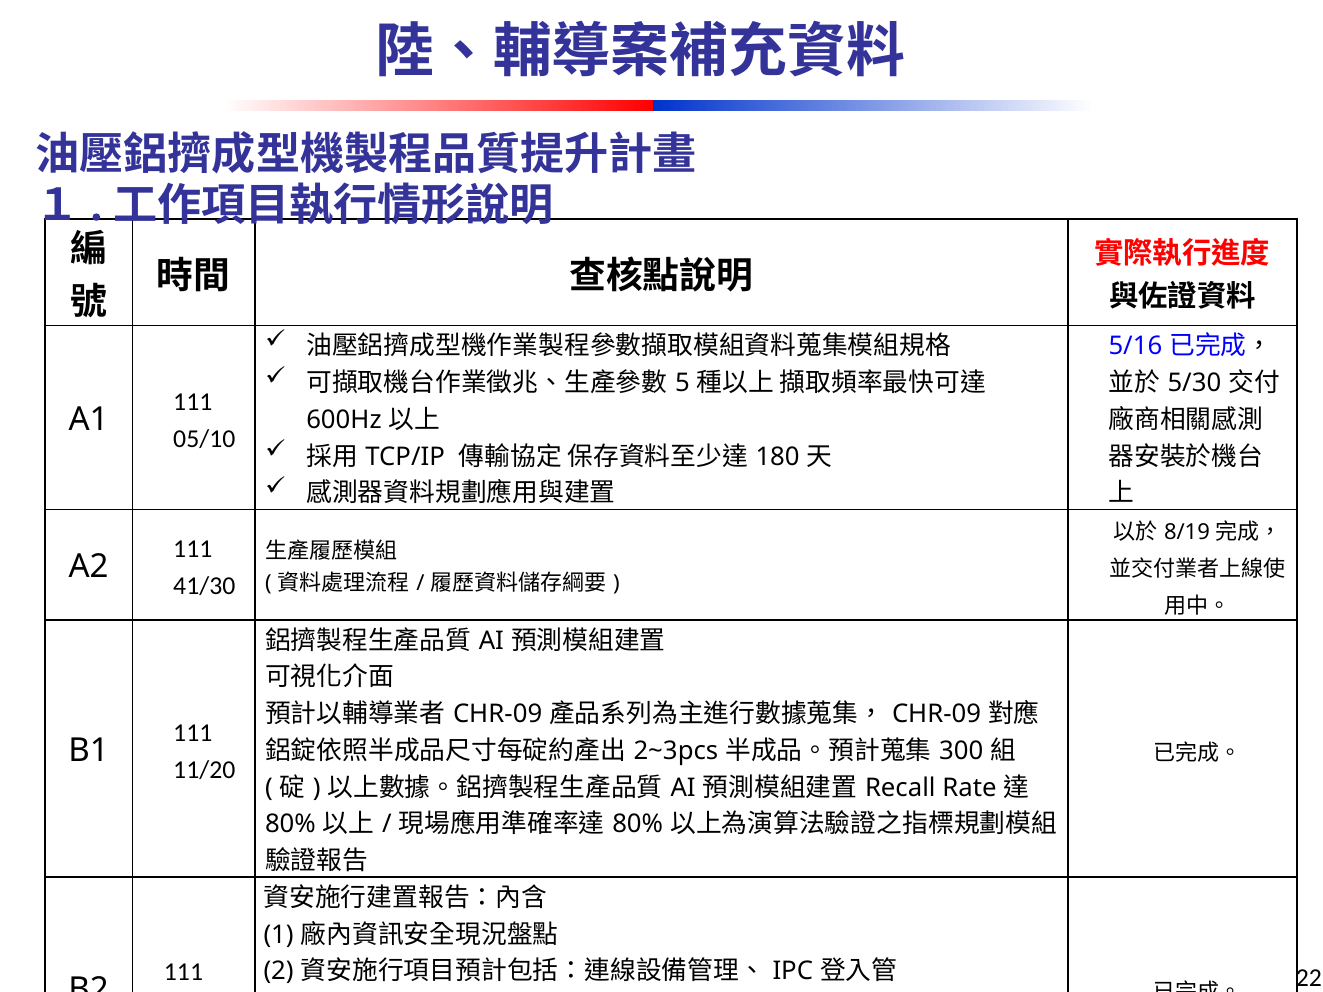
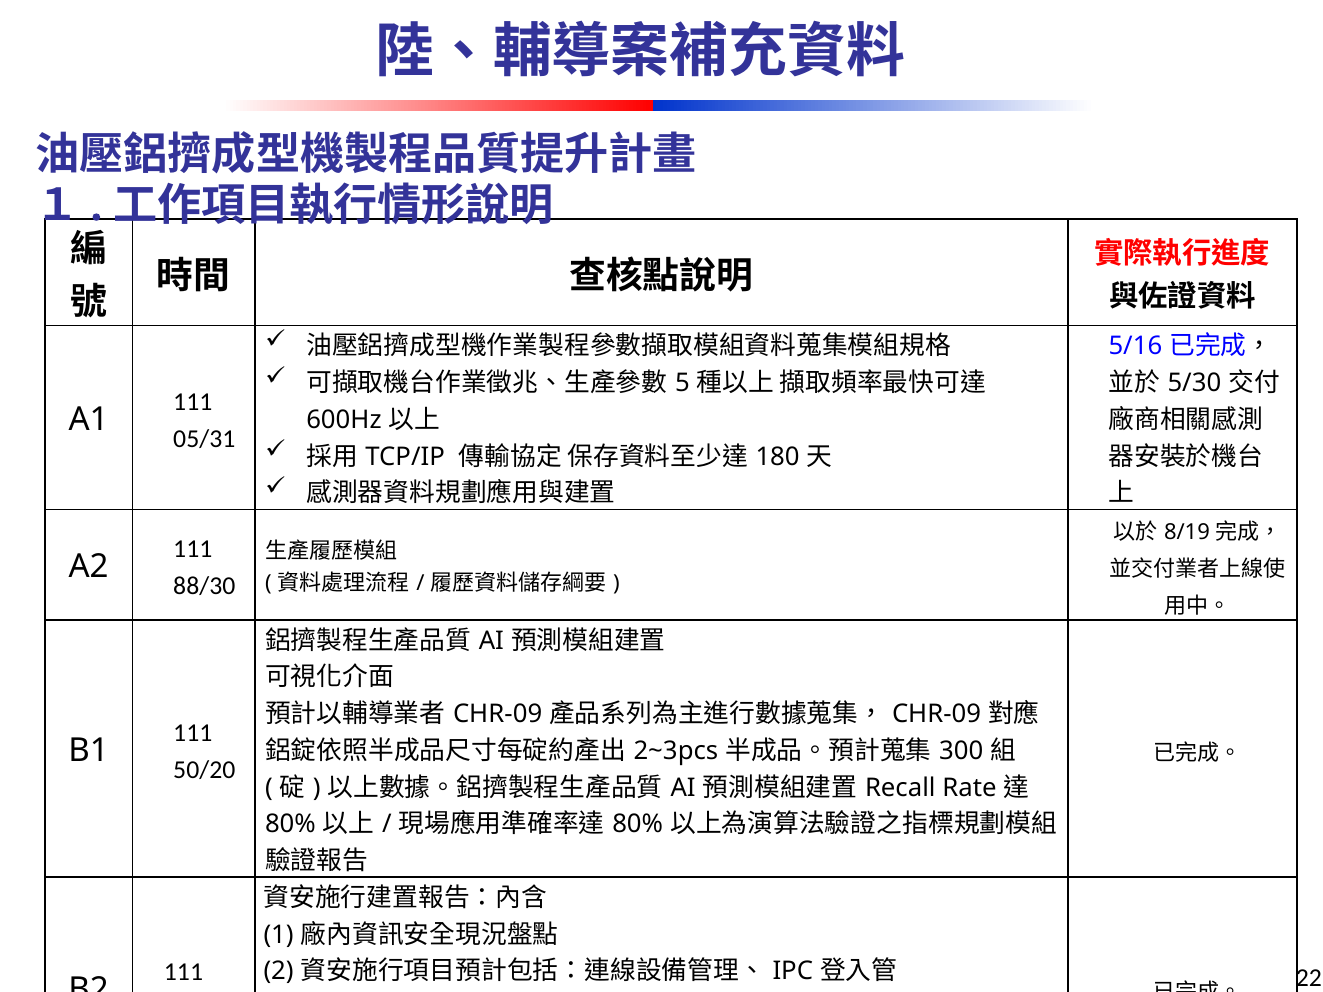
05/10: 05/10 -> 05/31 (204, 439)
41/30: 41/30 -> 88/30 (204, 586)
11/20: 11/20 -> 50/20 (204, 770)
